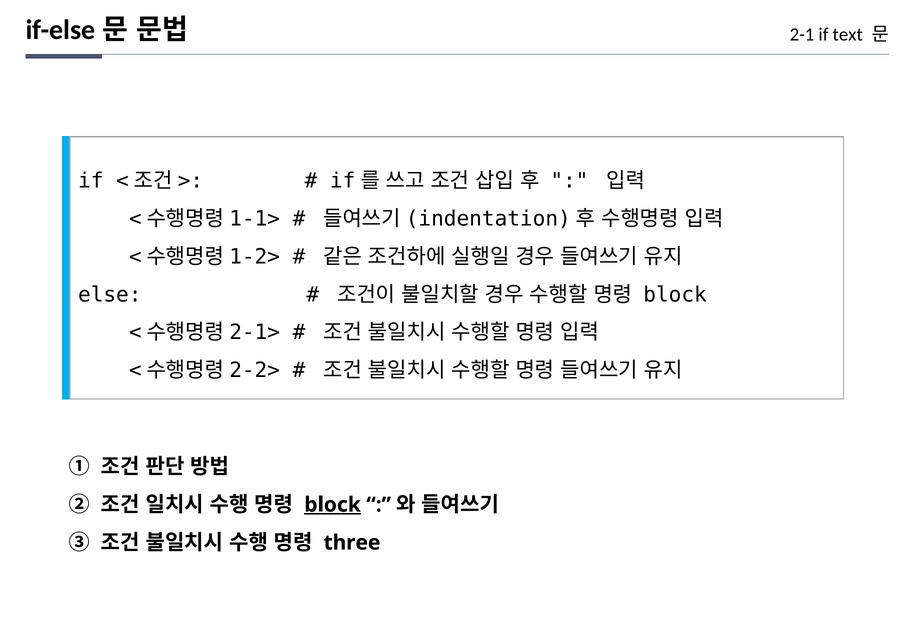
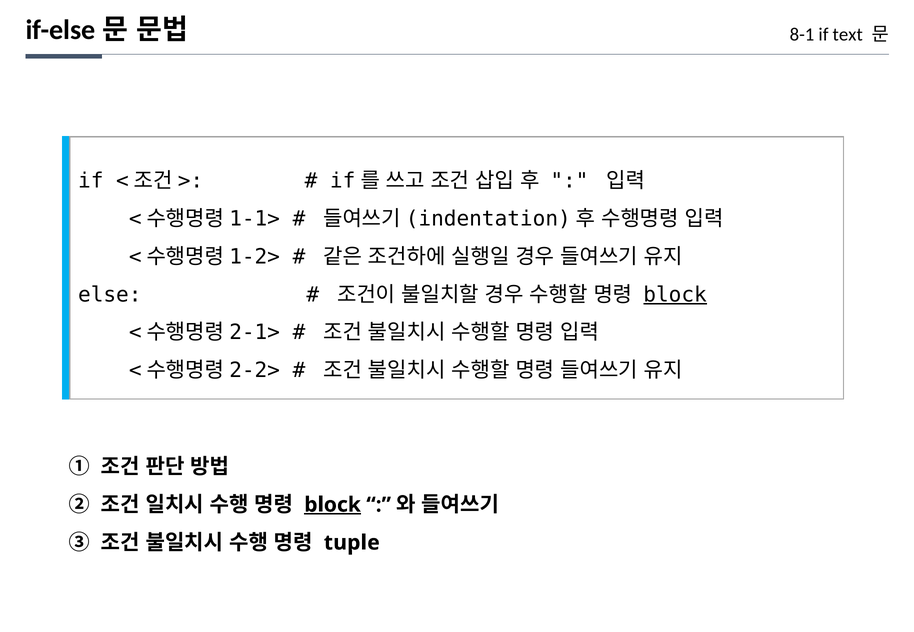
2-1: 2-1 -> 8-1 (802, 35)
block underline: none -> present (675, 295)
three: three -> tuple (352, 543)
